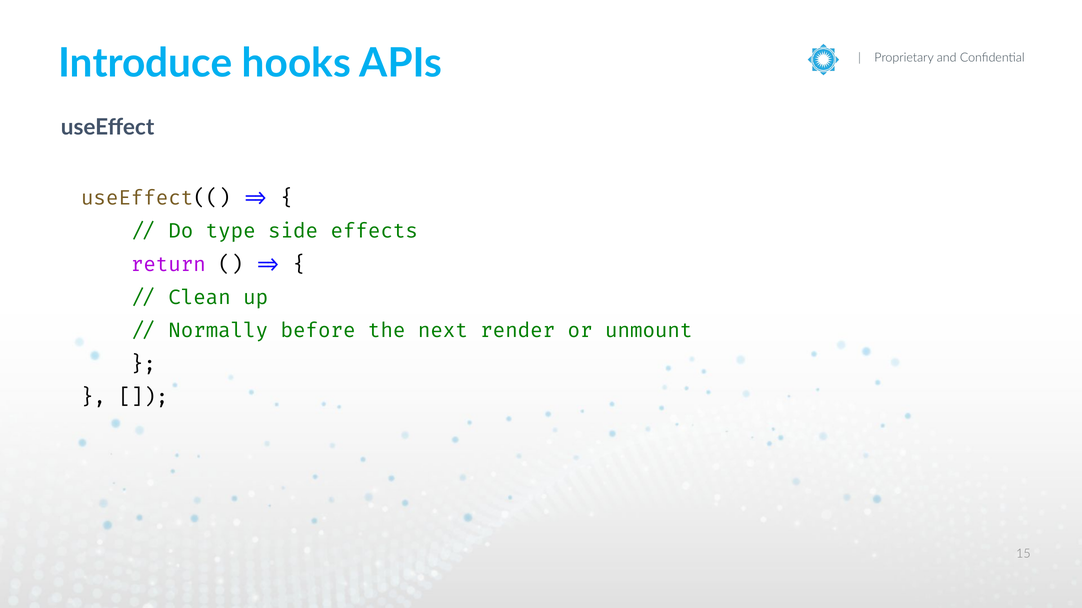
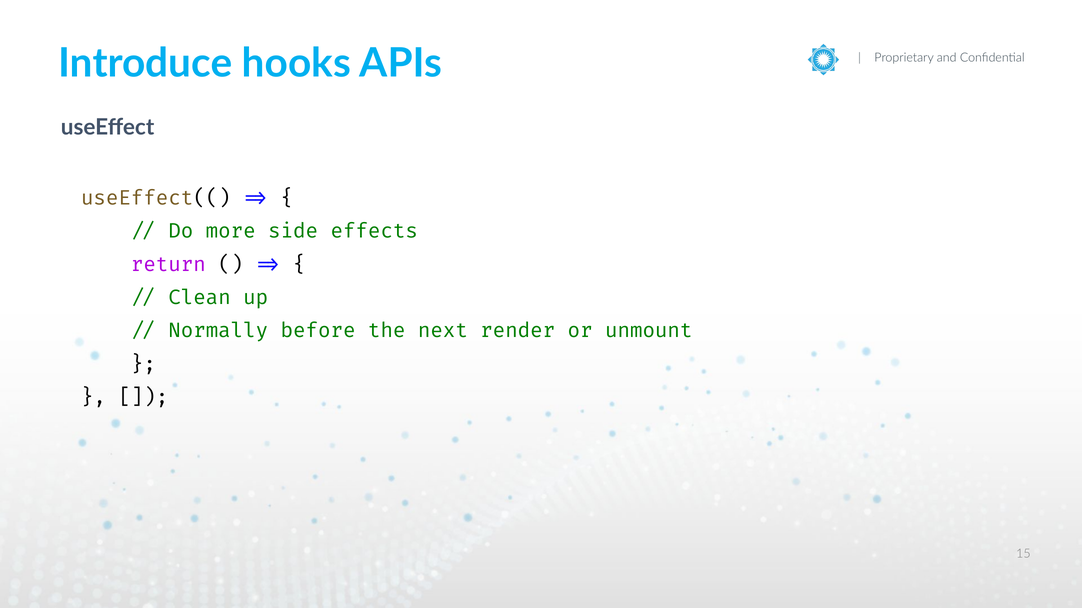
type: type -> more (231, 232)
